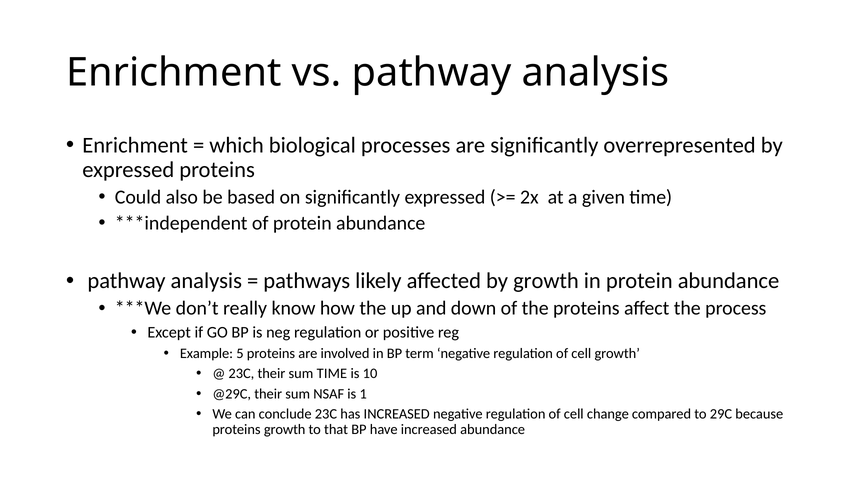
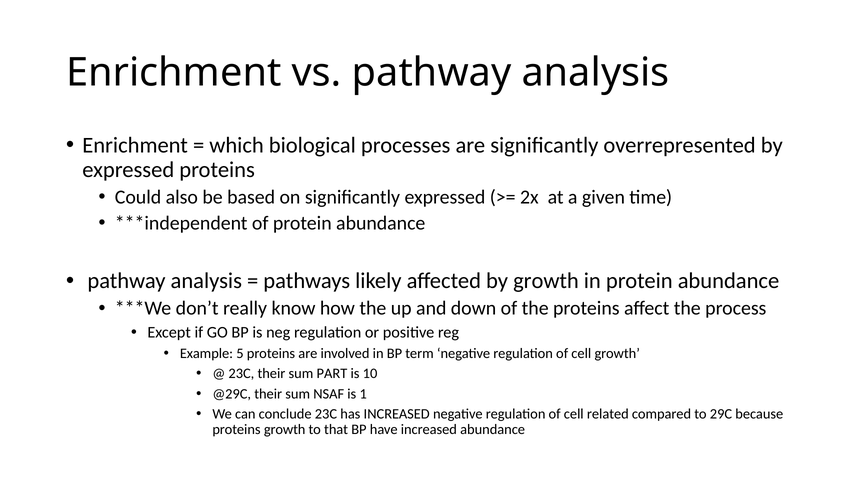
sum TIME: TIME -> PART (332, 373)
change: change -> related (608, 414)
